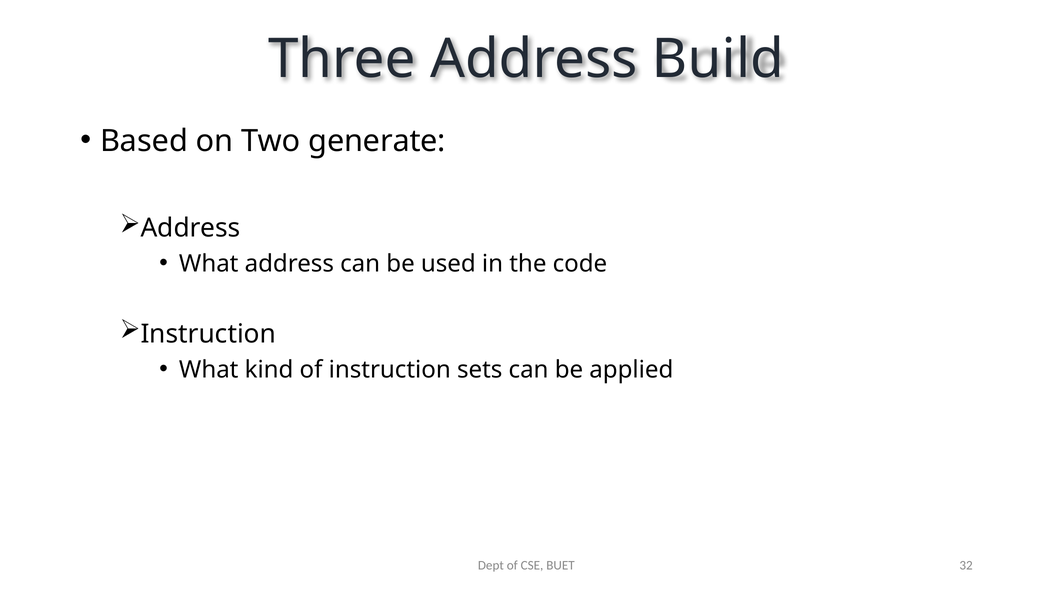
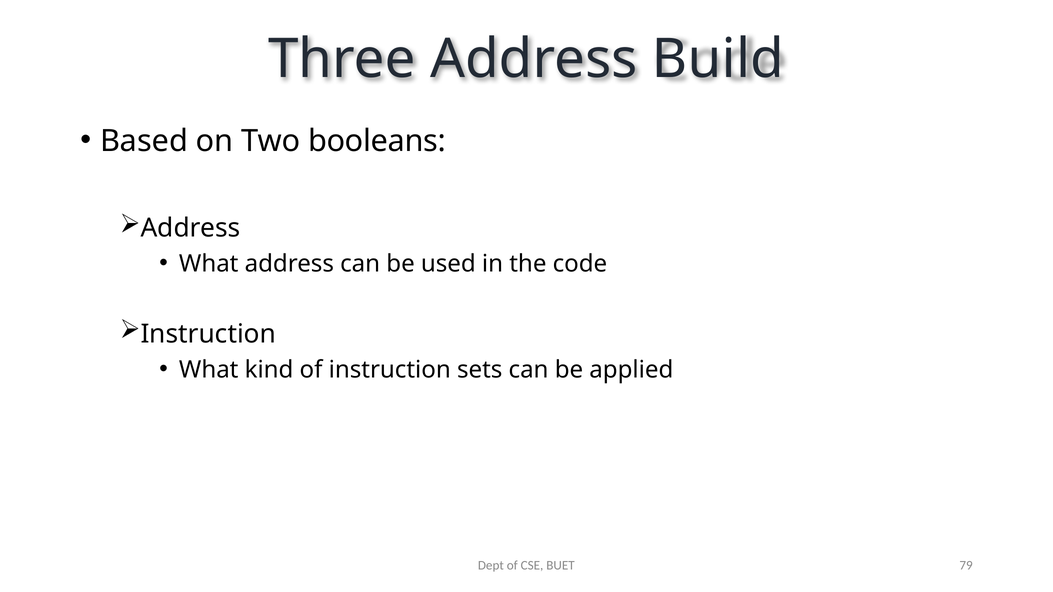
generate: generate -> booleans (377, 141)
32: 32 -> 79 (966, 566)
